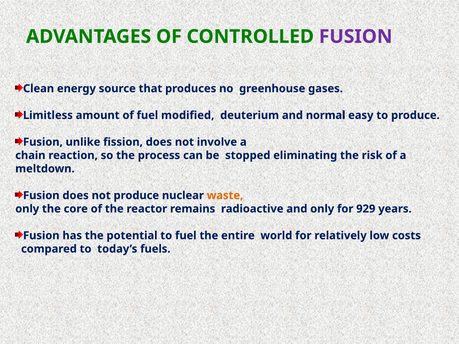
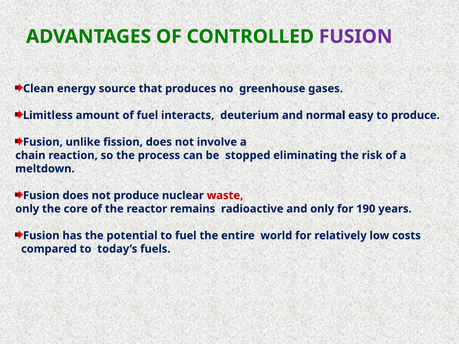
modified: modified -> interacts (188, 115)
waste colour: orange -> red (225, 196)
929: 929 -> 190 (366, 209)
